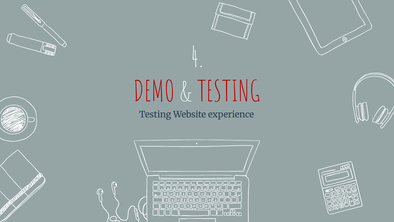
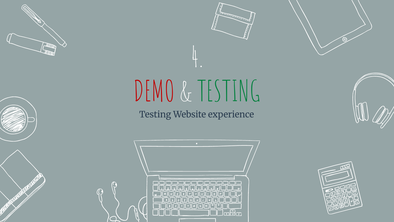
TESTING colour: red -> green (229, 92)
